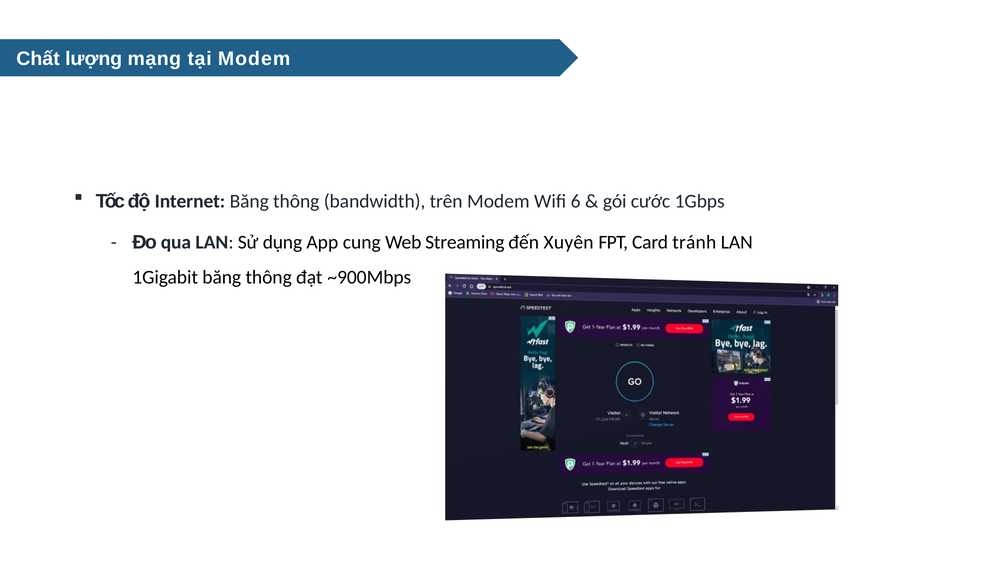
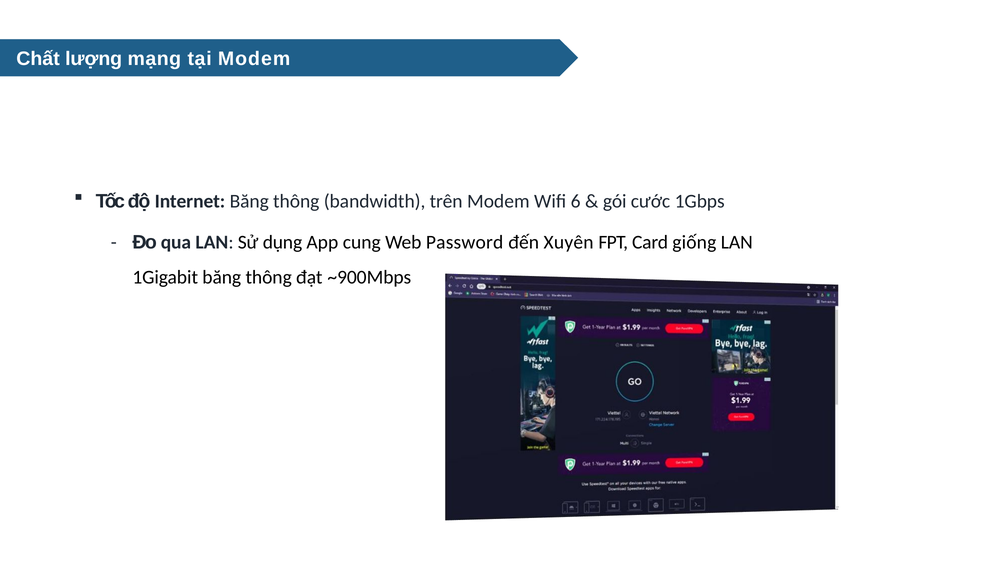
Streaming: Streaming -> Password (465, 242)
tránh: tránh -> giống (694, 242)
